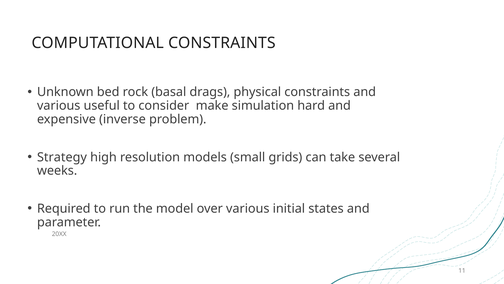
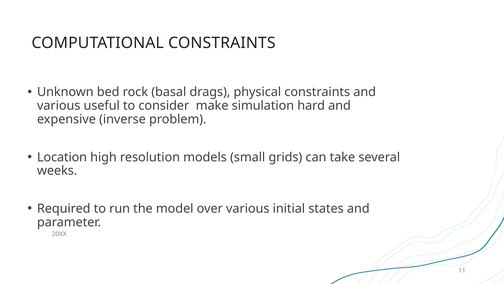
Strategy: Strategy -> Location (62, 157)
